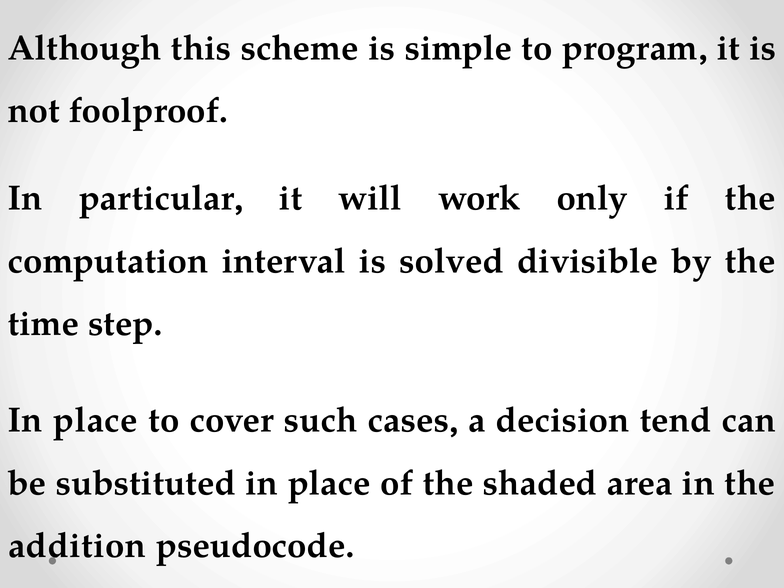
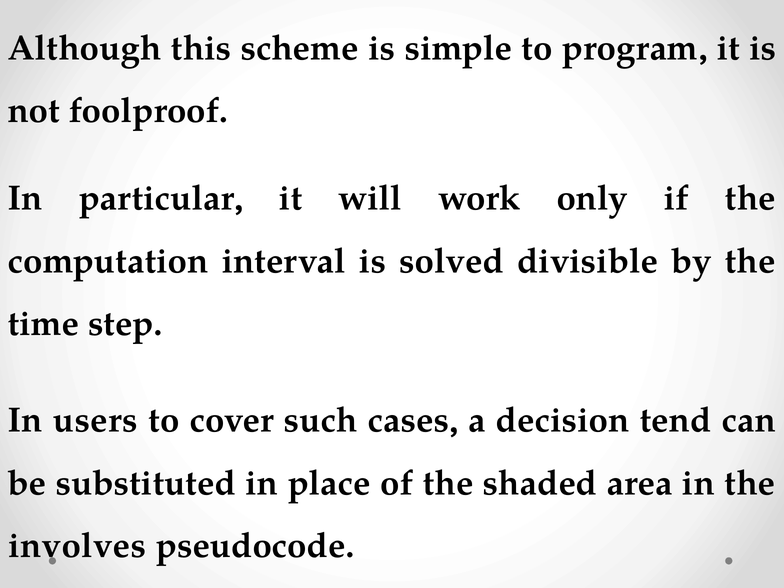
place: place -> users (95, 420)
addition: addition -> involves (77, 546)
